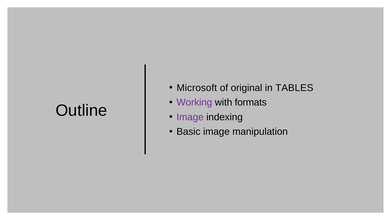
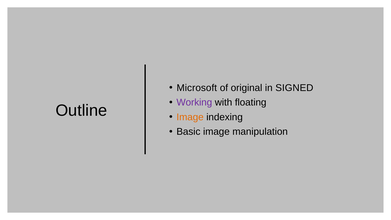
TABLES: TABLES -> SIGNED (294, 88)
formats: formats -> floating (251, 102)
Image colour: purple -> orange (190, 117)
